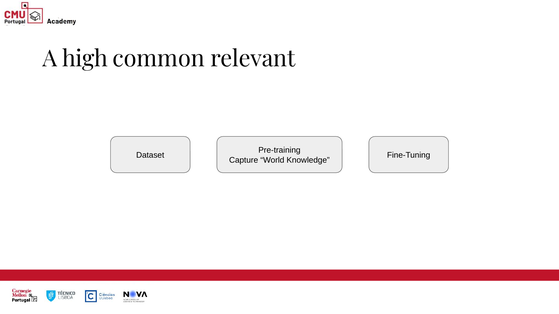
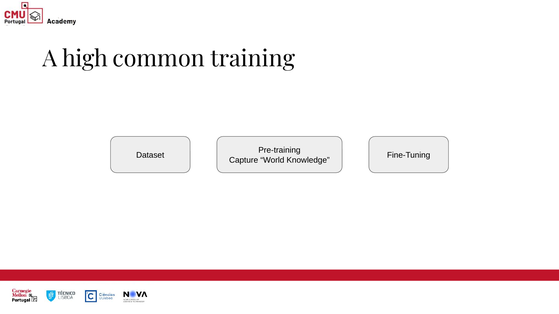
relevant: relevant -> training (253, 59)
